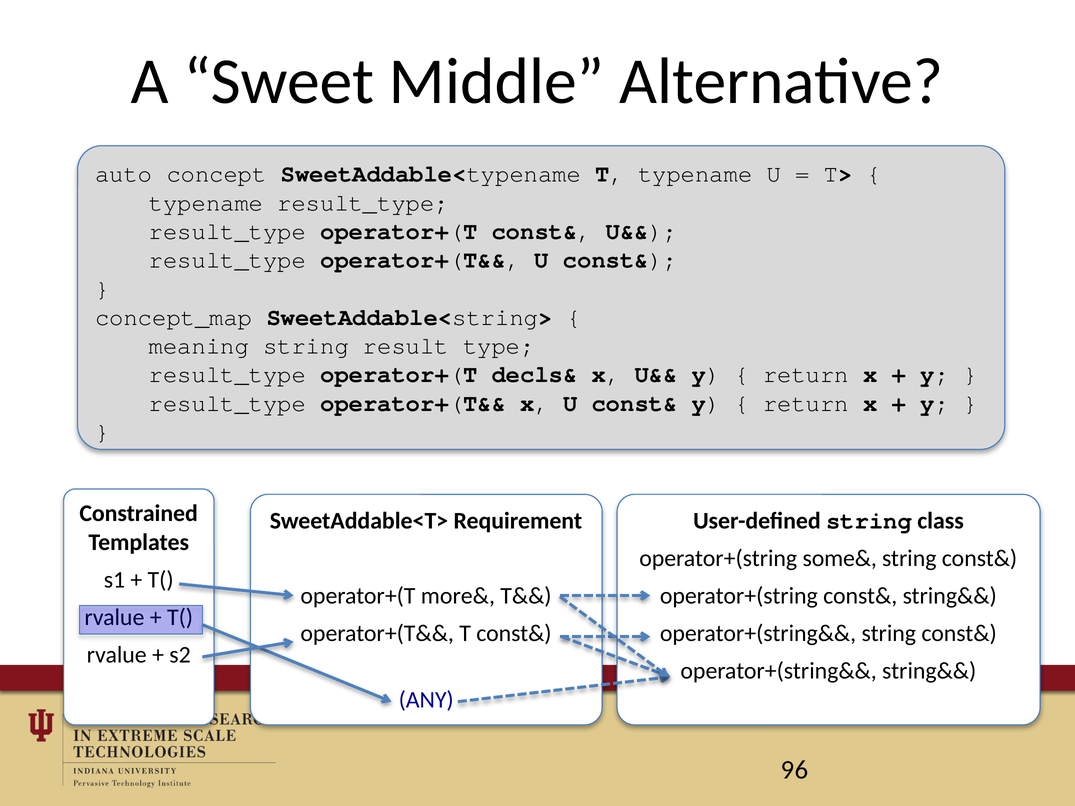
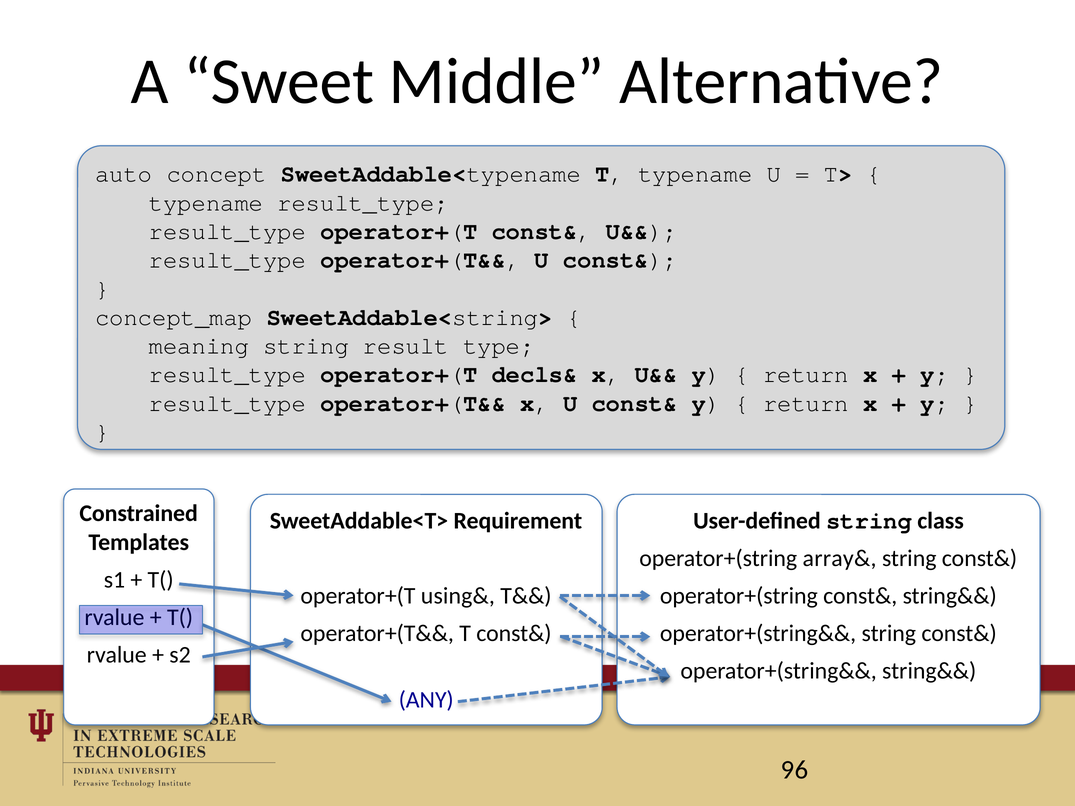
some&: some& -> array& (840, 558)
more&: more& -> using& (458, 596)
